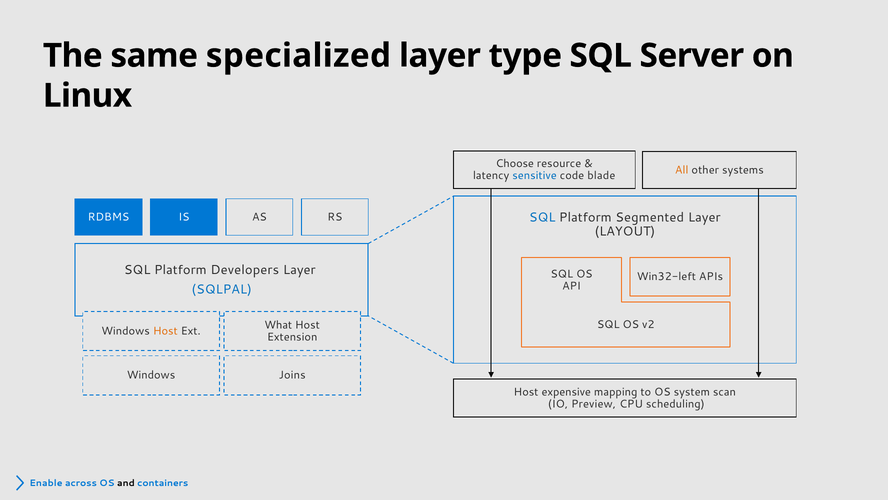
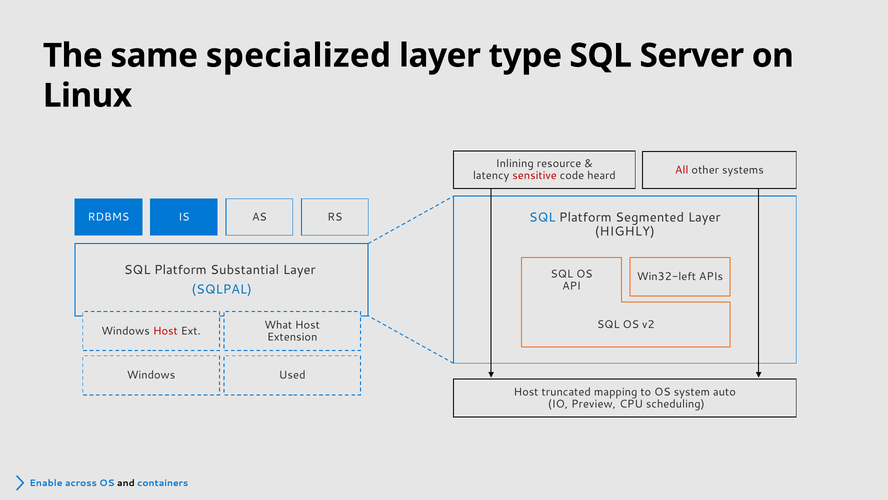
Choose: Choose -> Inlining (515, 164)
All colour: orange -> red (682, 170)
sensitive colour: blue -> red (535, 176)
blade: blade -> heard (601, 176)
LAYOUT: LAYOUT -> HIGHLY (625, 231)
Developers: Developers -> Substantial (245, 270)
Host colour: orange -> red (165, 331)
Joins: Joins -> Used (292, 375)
expensive: expensive -> truncated (566, 392)
scan: scan -> auto (724, 392)
